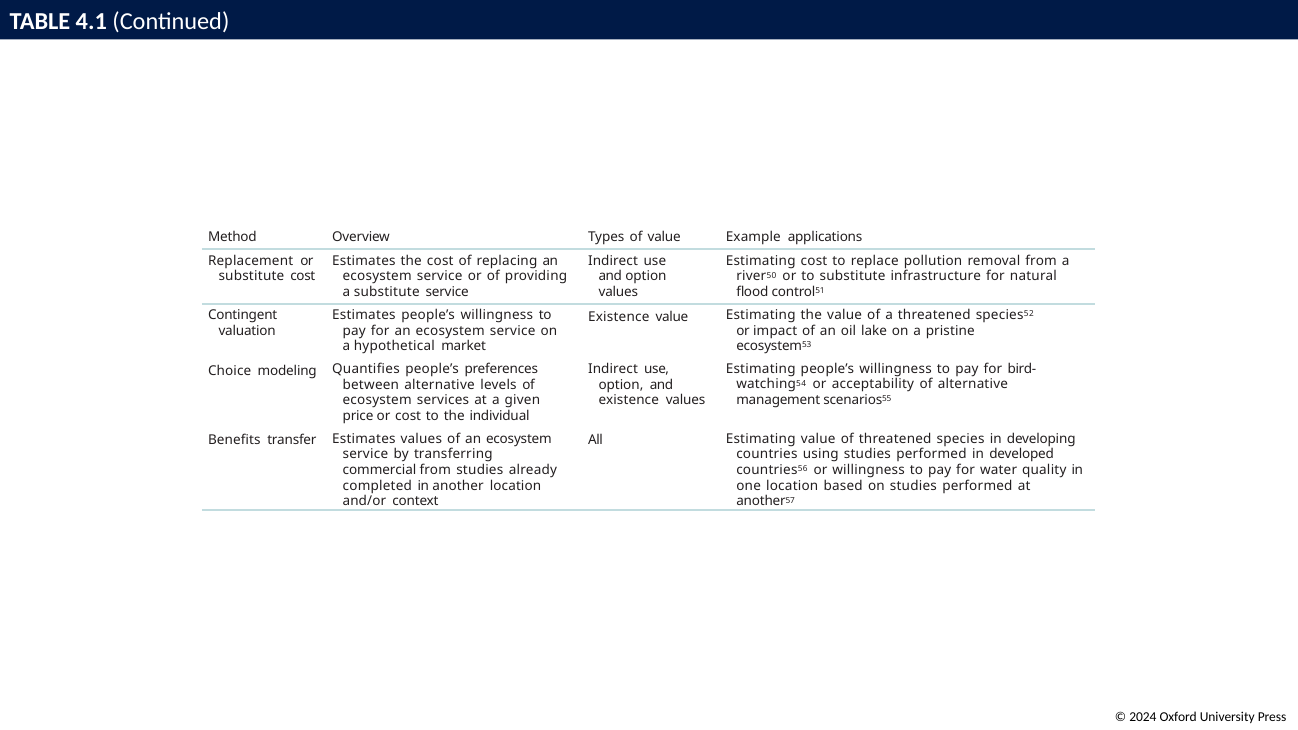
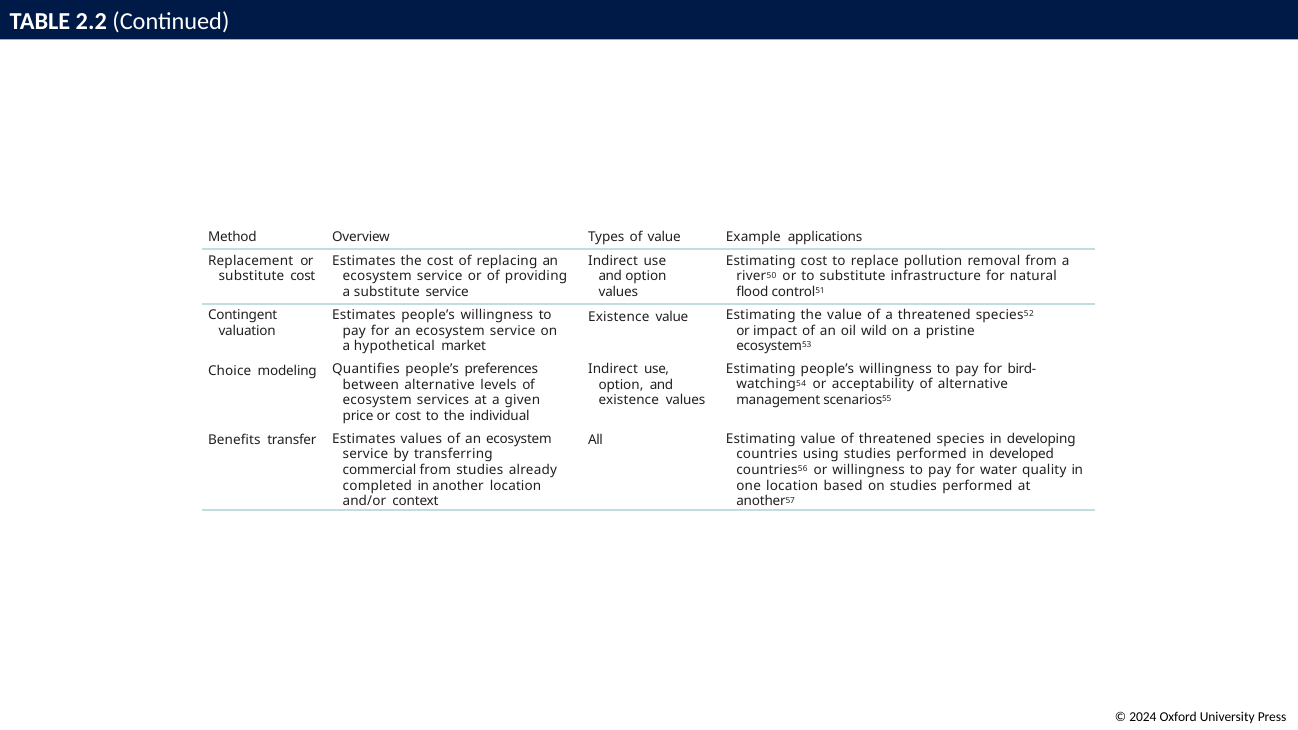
4.1: 4.1 -> 2.2 (91, 21)
lake: lake -> wild (874, 331)
